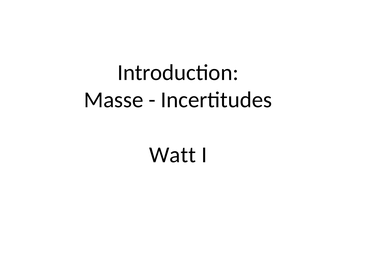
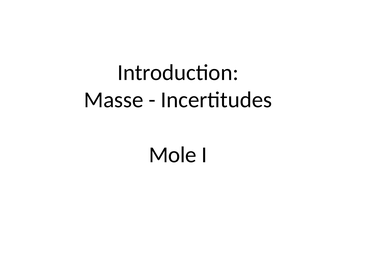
Watt: Watt -> Mole (173, 155)
